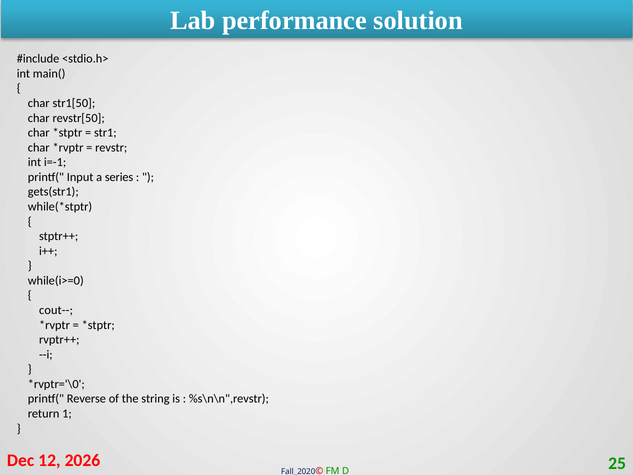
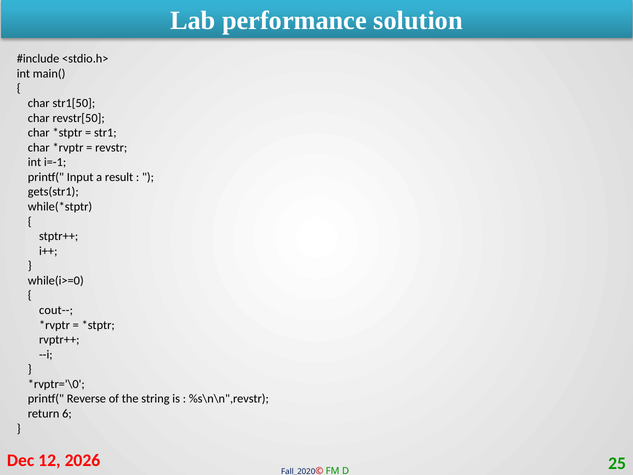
series: series -> result (119, 177)
1: 1 -> 6 (67, 413)
